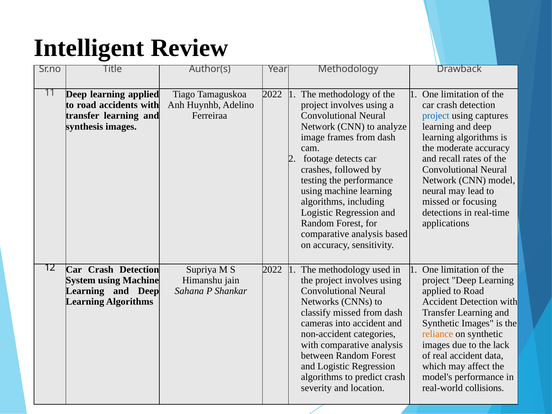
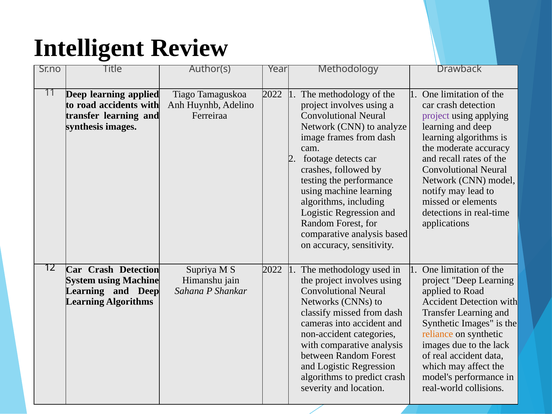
project colour: blue -> purple (436, 116)
captures: captures -> applying (492, 116)
neural: neural -> notify (434, 191)
focusing: focusing -> elements (480, 202)
